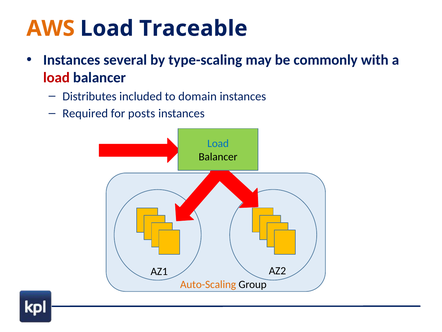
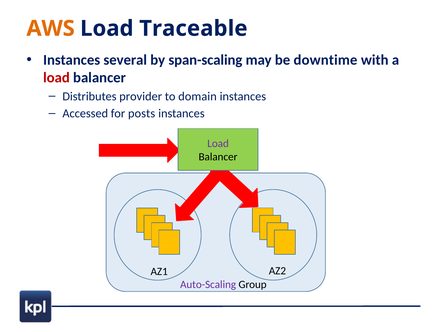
type-scaling: type-scaling -> span-scaling (205, 60)
commonly: commonly -> downtime (325, 60)
included: included -> provider (141, 96)
Required: Required -> Accessed (85, 113)
Load colour: blue -> purple (218, 143)
Auto-Scaling colour: orange -> purple (208, 284)
